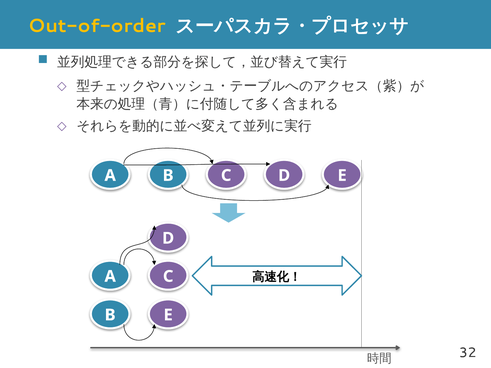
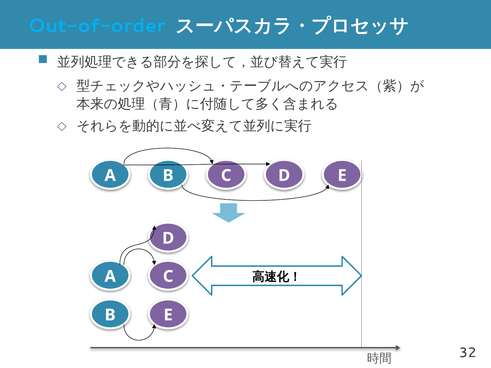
Out-of-order colour: yellow -> light blue (97, 26)
